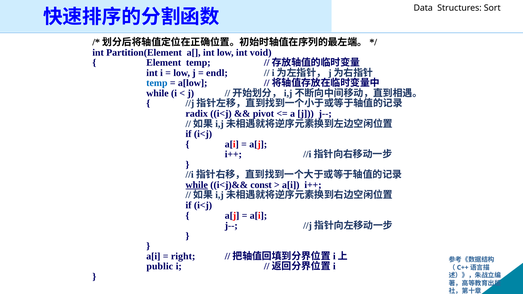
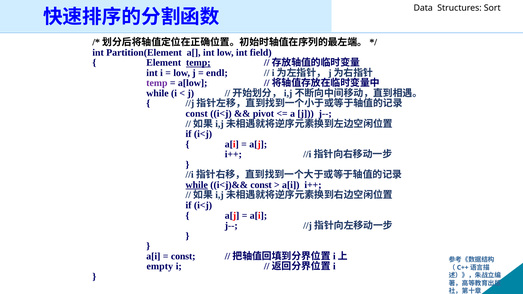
void: void -> field (261, 53)
temp underline: none -> present (198, 63)
temp colour: blue -> purple (157, 83)
radix: radix -> const (197, 114)
right: right -> const (183, 256)
public: public -> empty (160, 267)
